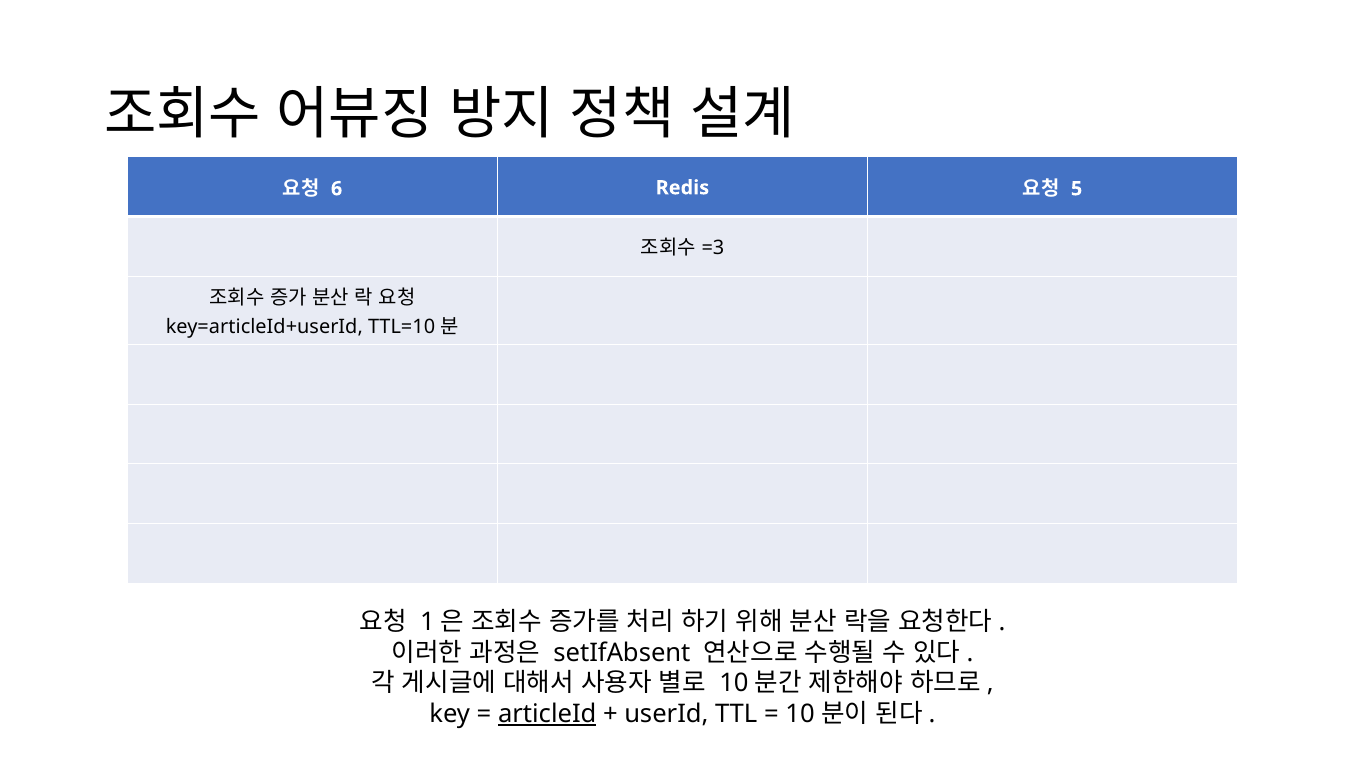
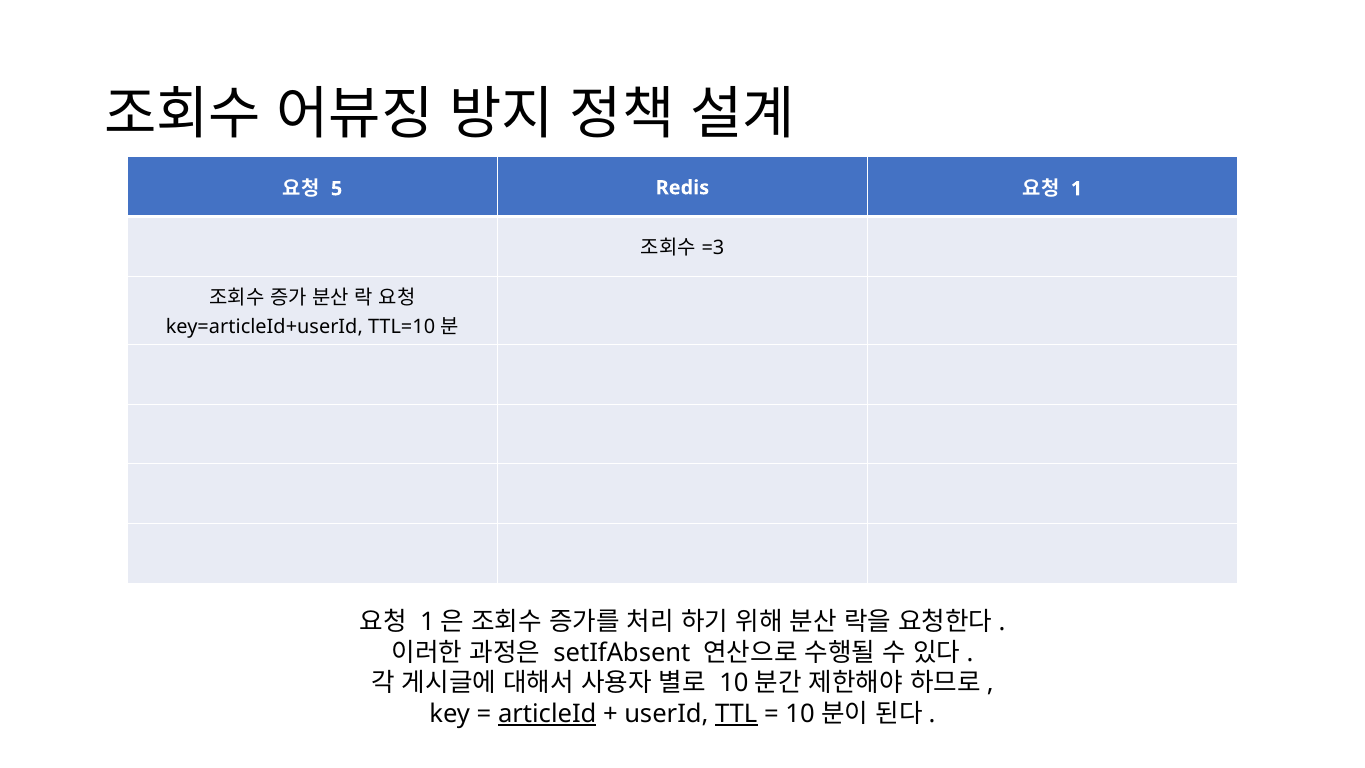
6: 6 -> 5 (337, 189)
5: 5 -> 1 (1077, 189)
TTL underline: none -> present (736, 714)
